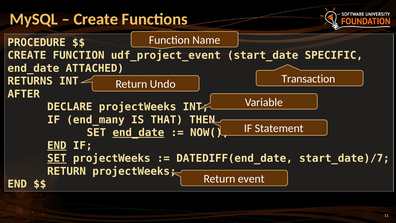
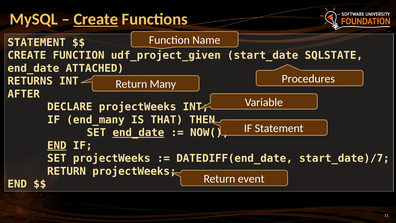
Create underline: none -> present (96, 19)
PROCEDURE: PROCEDURE -> STATEMENT (37, 43)
udf_project_event: udf_project_event -> udf_project_given (166, 55)
SPECIFIC: SPECIFIC -> SQLSTATE (334, 55)
Transaction: Transaction -> Procedures (308, 79)
Undo: Undo -> Many (163, 84)
SET underline: present -> none (57, 158)
